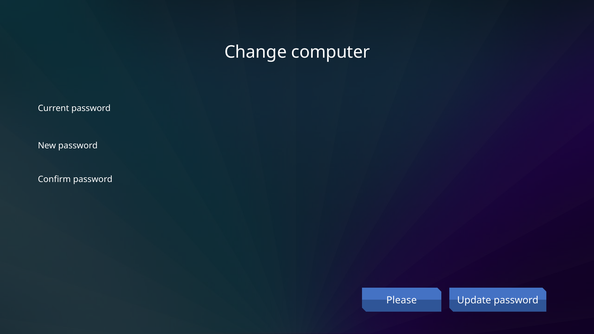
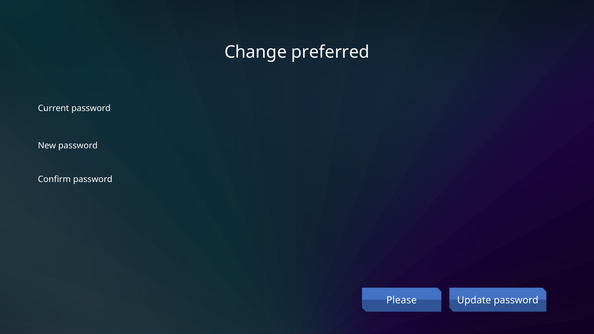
computer: computer -> preferred (330, 52)
